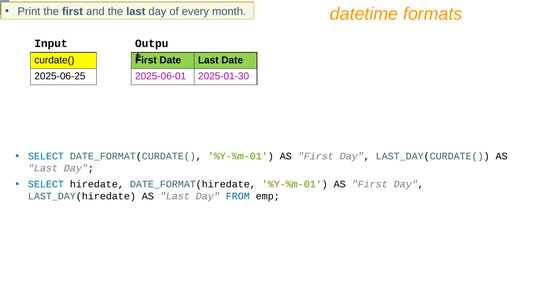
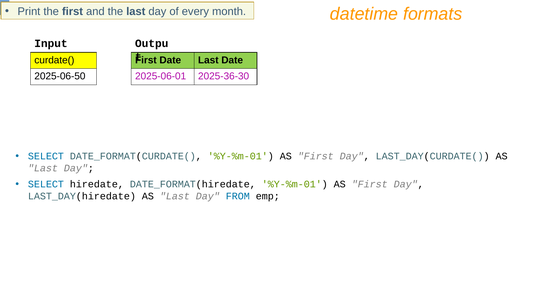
2025-06-25: 2025-06-25 -> 2025-06-50 (60, 76)
2025-01-30: 2025-01-30 -> 2025-36-30 (224, 76)
